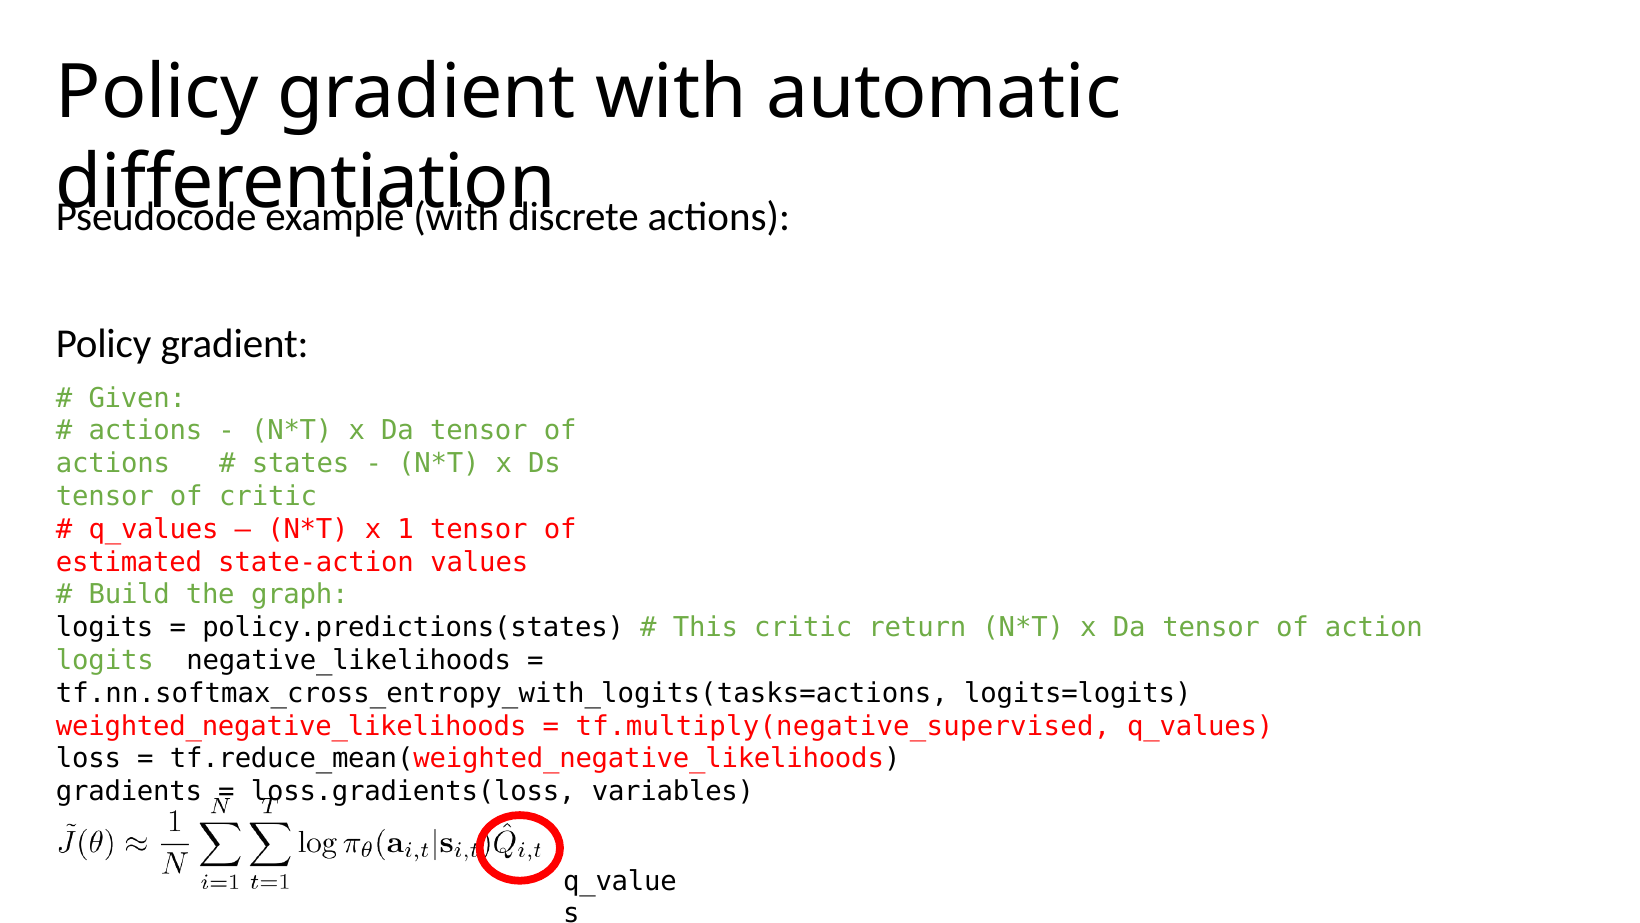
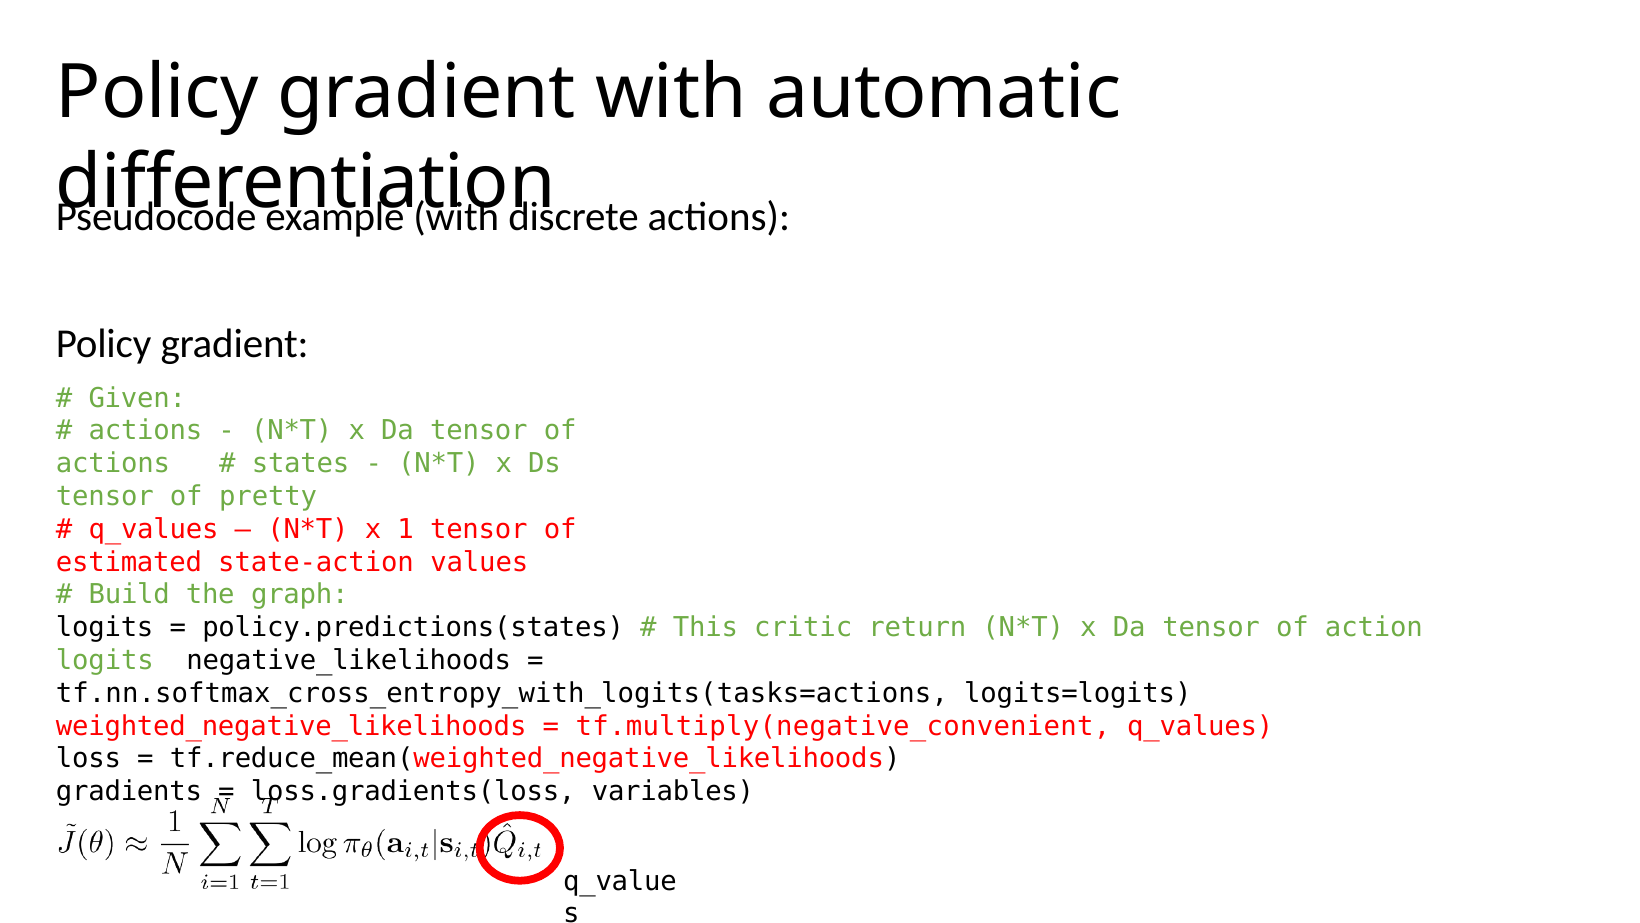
of critic: critic -> pretty (268, 496)
tf.multiply(negative_supervised: tf.multiply(negative_supervised -> tf.multiply(negative_convenient (843, 726)
